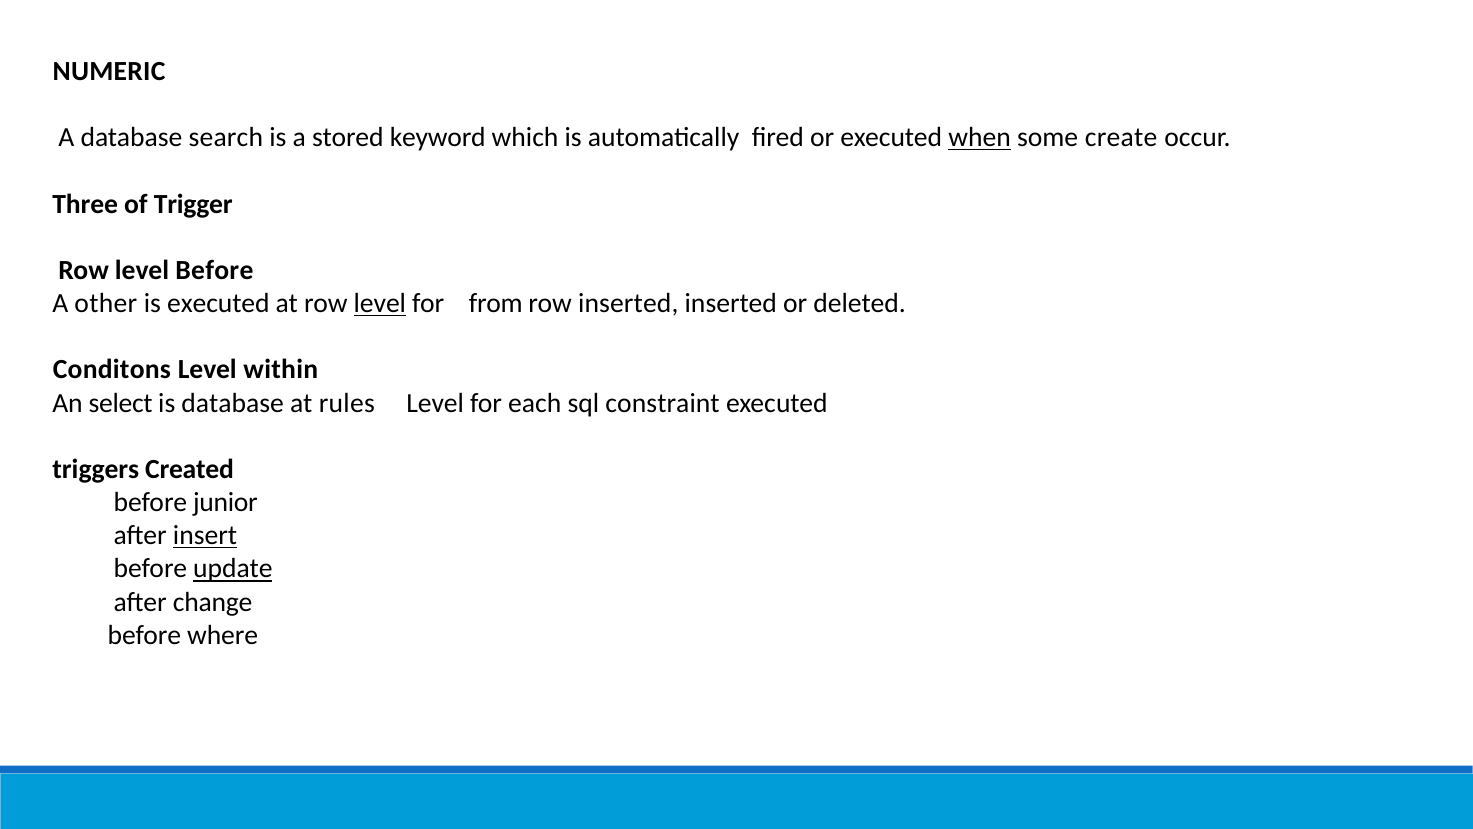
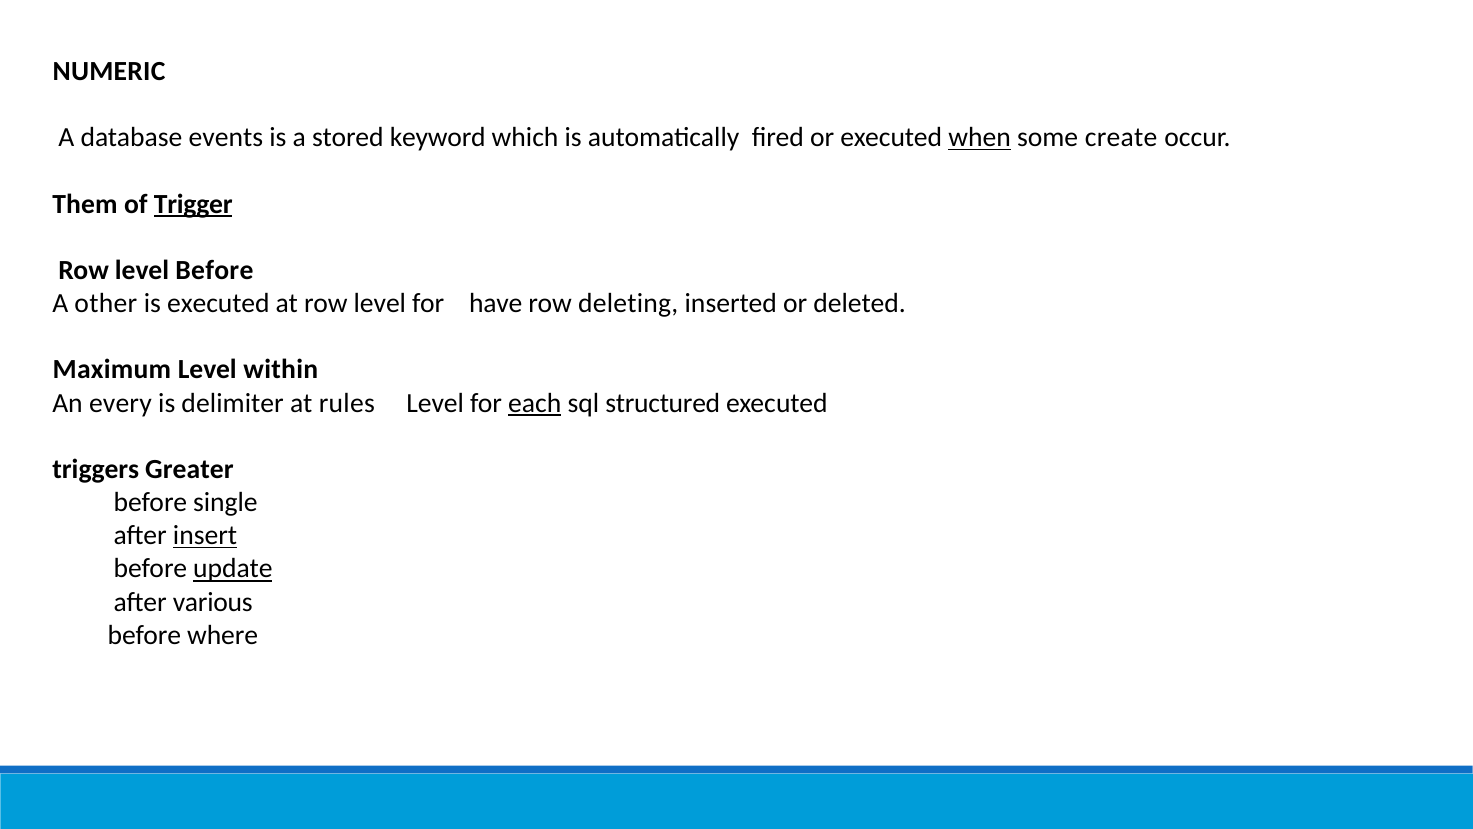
search: search -> events (226, 138)
Three: Three -> Them (85, 204)
Trigger underline: none -> present (193, 204)
level underline: present -> none (380, 303)
from: from -> have (496, 303)
row inserted: inserted -> deleting (628, 303)
Conditons: Conditons -> Maximum (112, 370)
select: select -> every (120, 403)
is database: database -> delimiter (233, 403)
each underline: none -> present (535, 403)
constraint: constraint -> structured (663, 403)
Created: Created -> Greater (189, 469)
junior: junior -> single (225, 502)
change: change -> various (213, 602)
